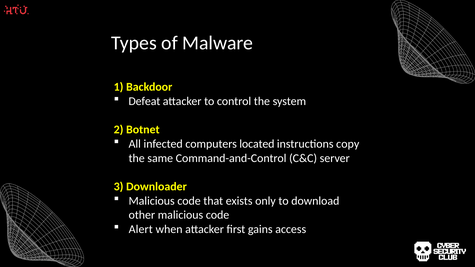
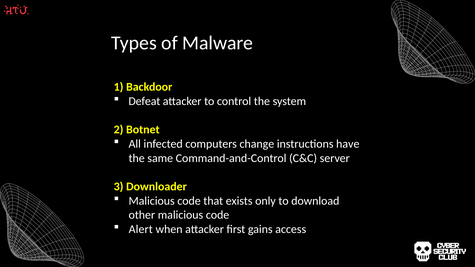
located: located -> change (257, 144)
copy: copy -> have (348, 144)
